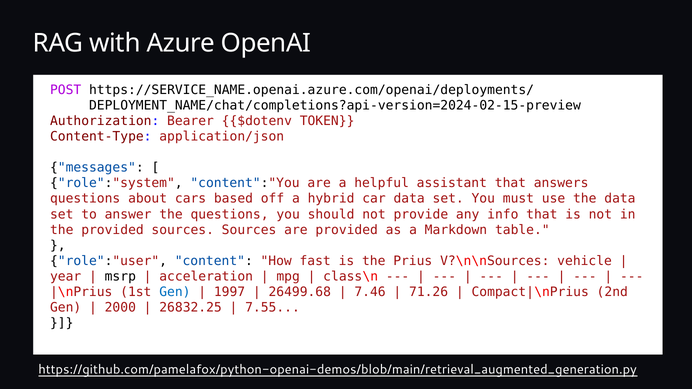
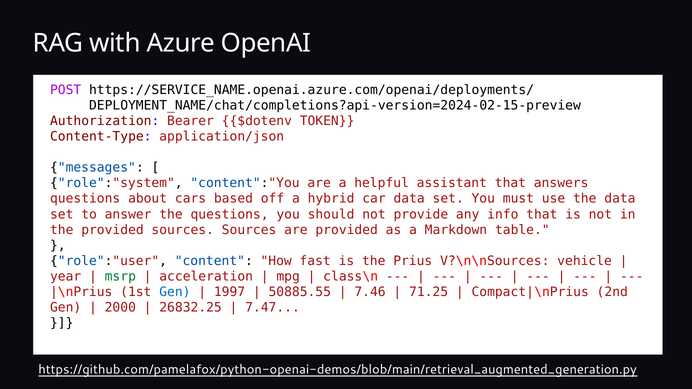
msrp colour: black -> green (120, 277)
26499.68: 26499.68 -> 50885.55 (300, 292)
71.26: 71.26 -> 71.25 (429, 292)
7.55: 7.55 -> 7.47 (273, 308)
